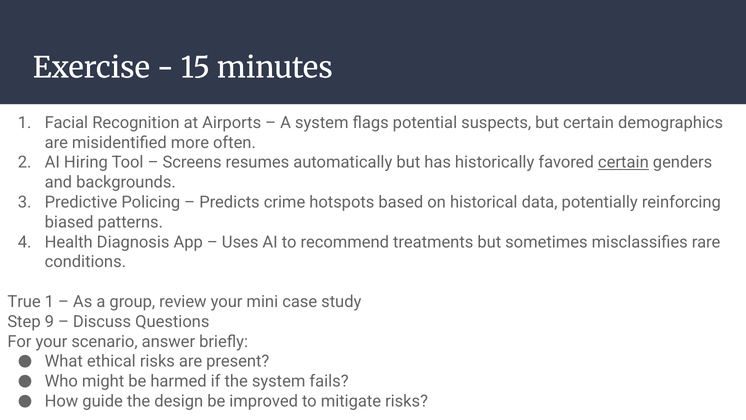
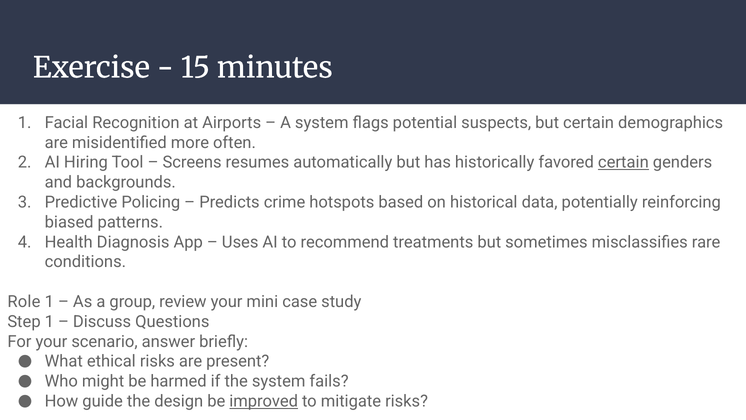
True: True -> Role (24, 302)
Step 9: 9 -> 1 (49, 321)
improved underline: none -> present (264, 401)
